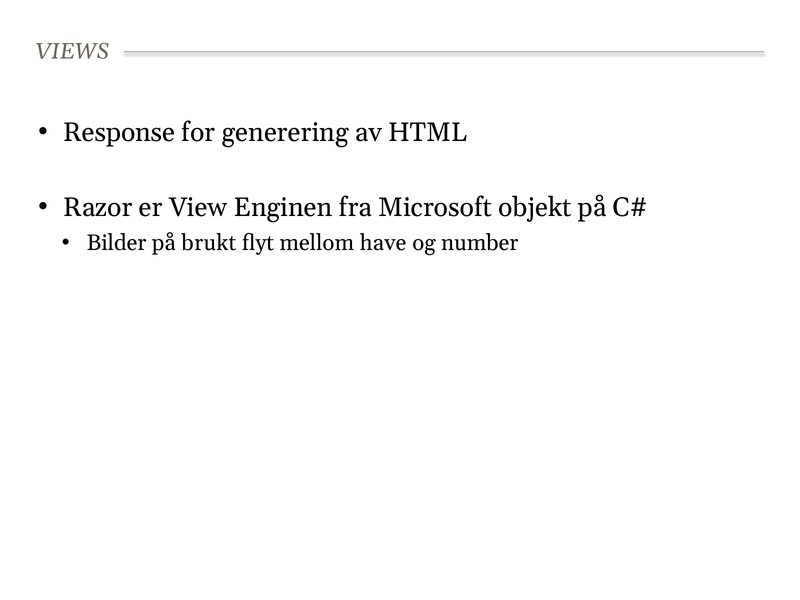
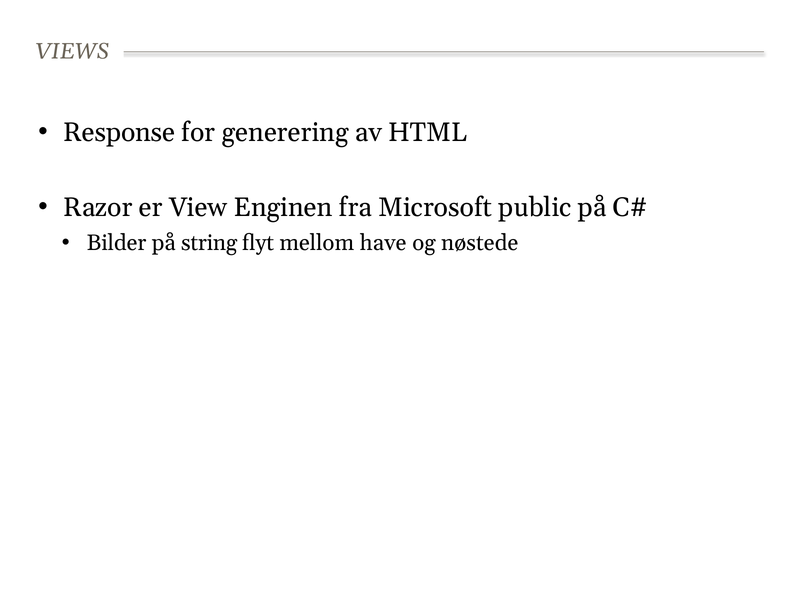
objekt: objekt -> public (535, 207)
brukt: brukt -> string (209, 243)
number: number -> nøstede (480, 243)
